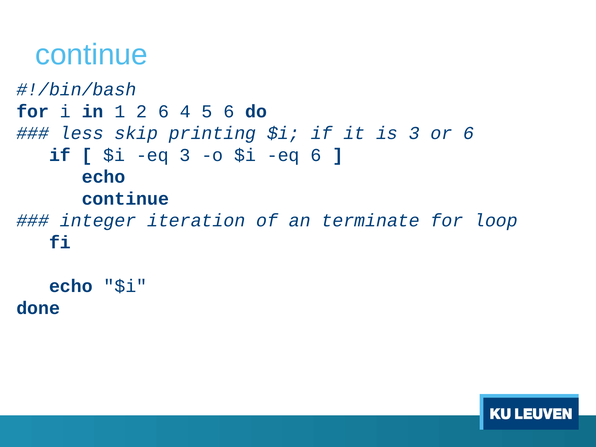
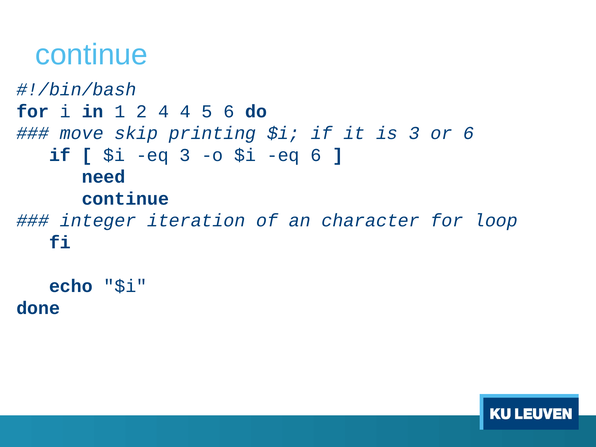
2 6: 6 -> 4 (163, 111)
less: less -> move (82, 133)
echo: echo -> need (104, 177)
terminate: terminate -> character (371, 221)
